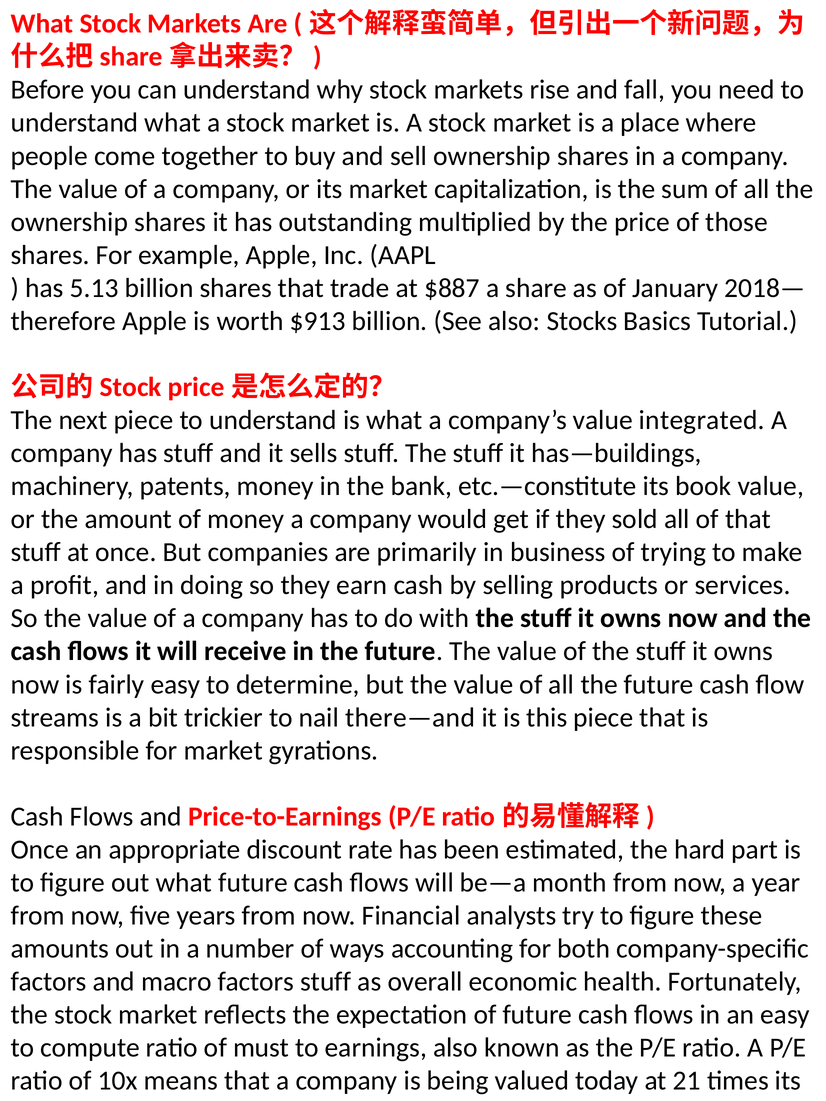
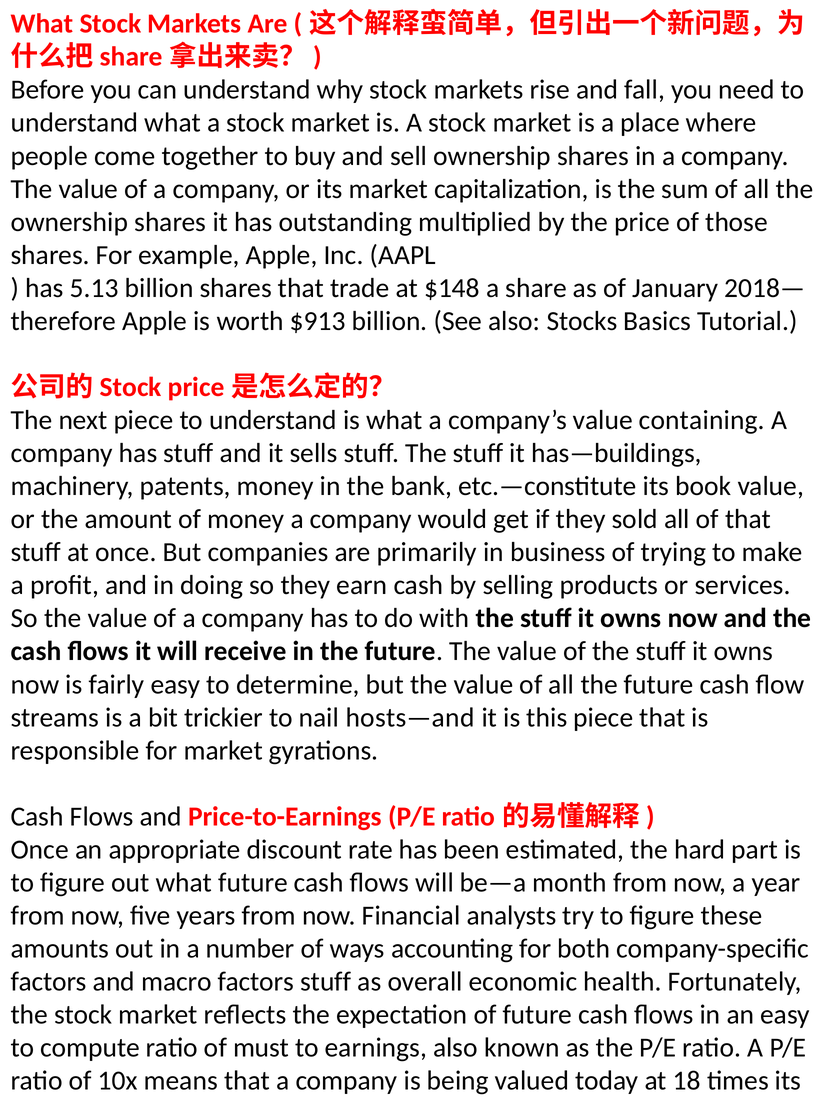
$887: $887 -> $148 (452, 288)
integrated: integrated -> containing (702, 420)
there—and: there—and -> hosts—and (410, 718)
21: 21 -> 18 (687, 1081)
